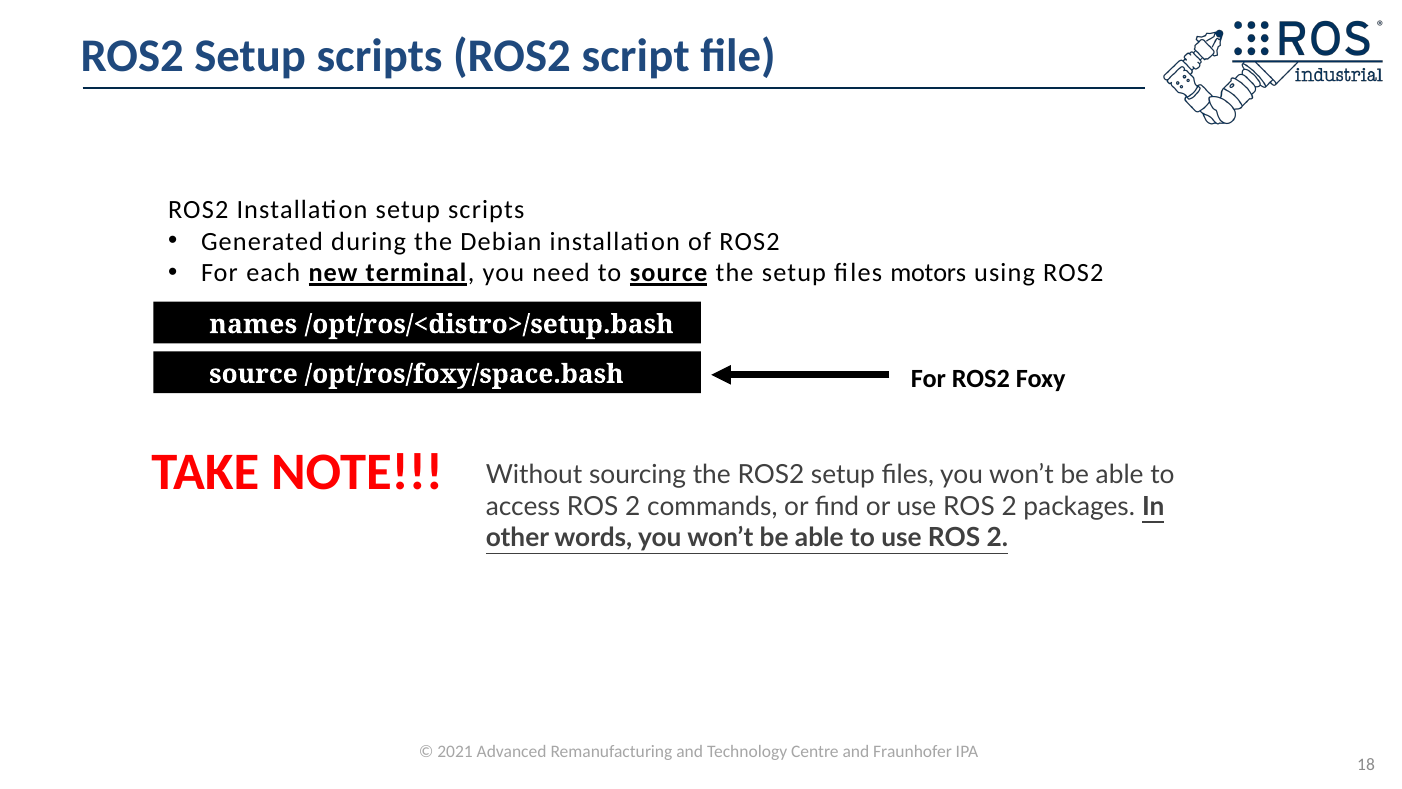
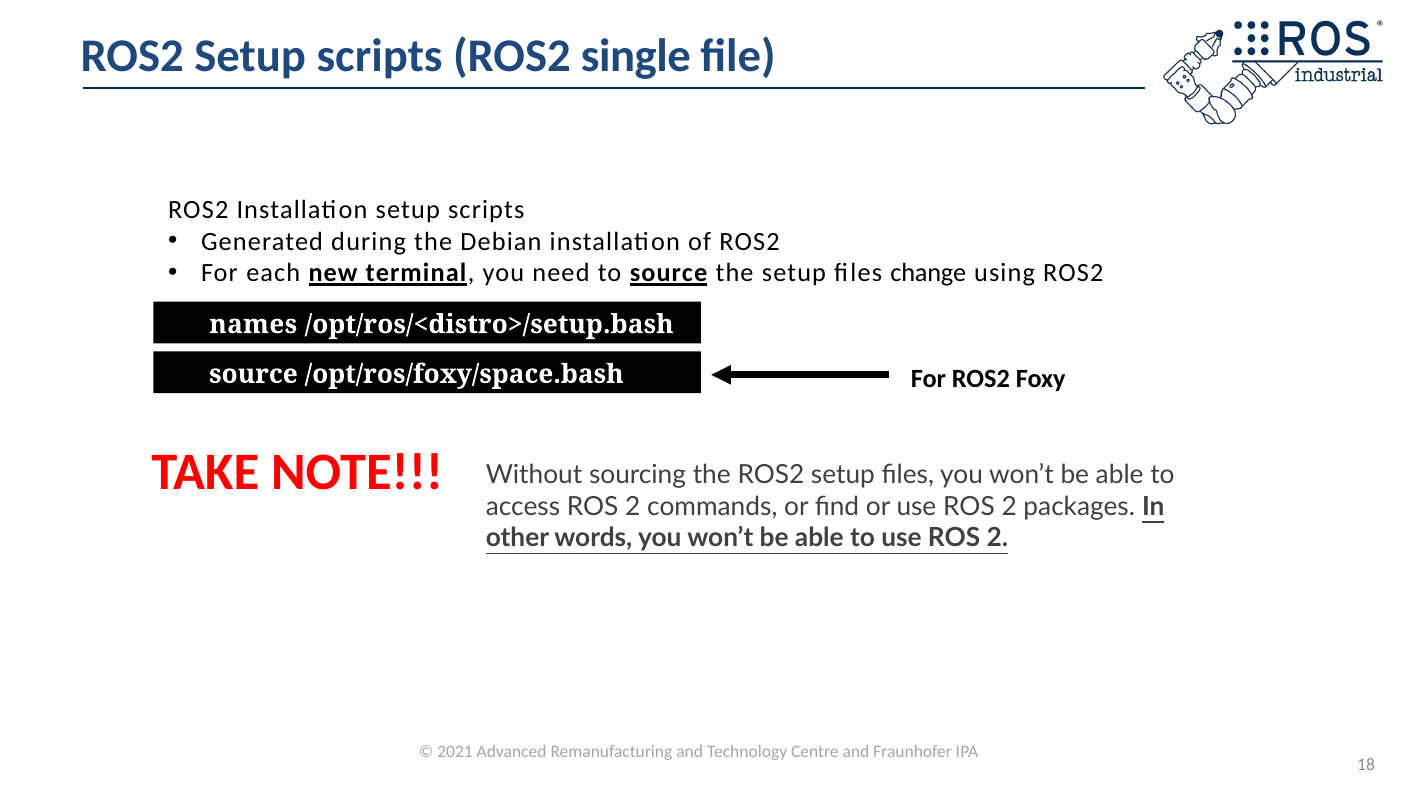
script: script -> single (636, 56)
motors: motors -> change (928, 273)
